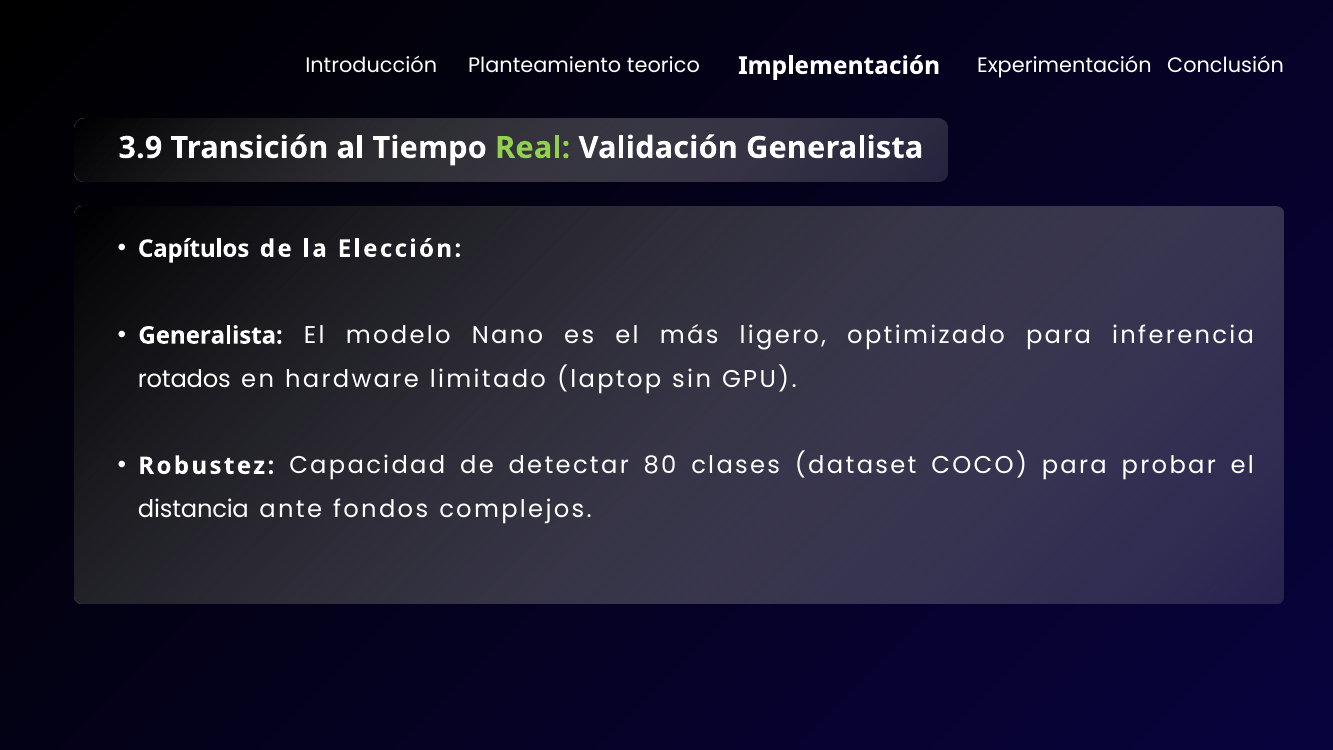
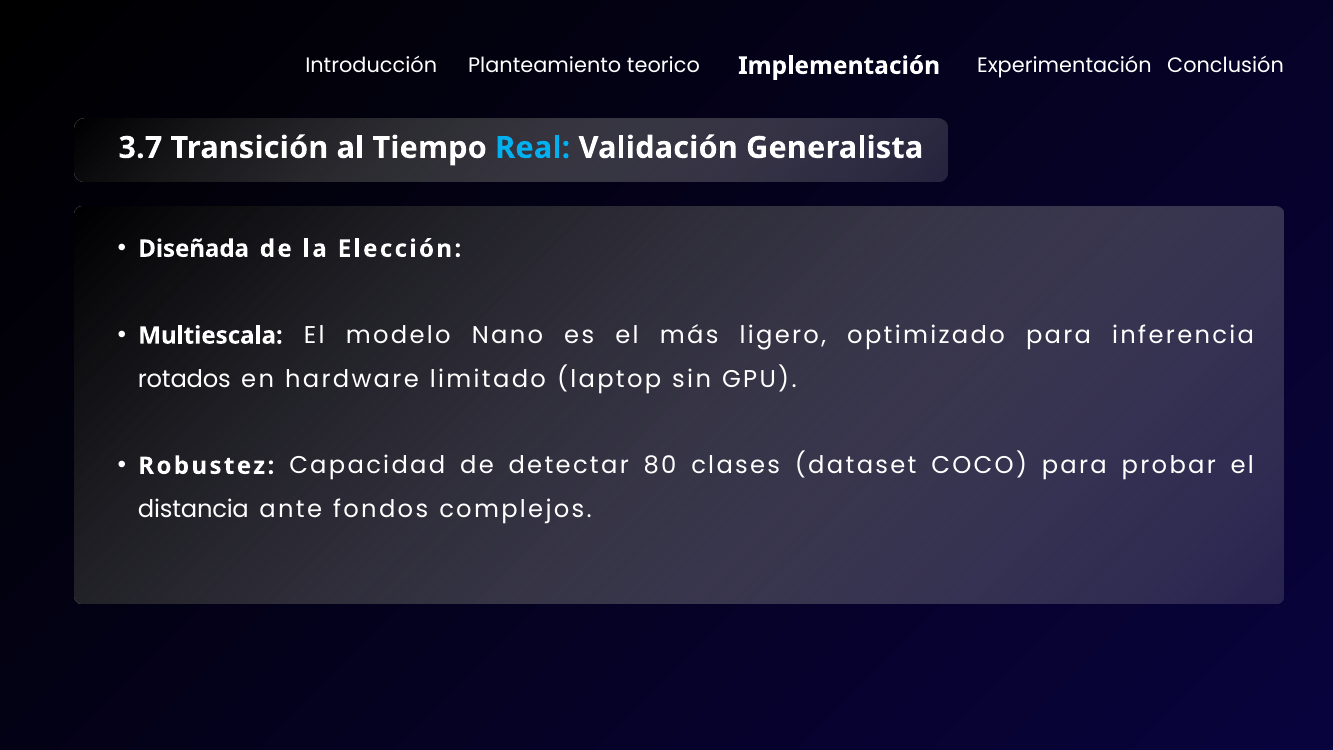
3.9: 3.9 -> 3.7 (140, 148)
Real colour: light green -> light blue (533, 148)
Capítulos: Capítulos -> Diseñada (194, 249)
Generalista: Generalista -> Multiescala (210, 336)
